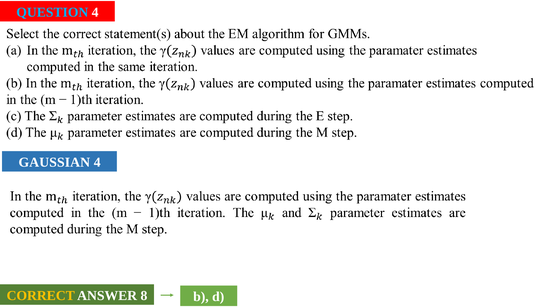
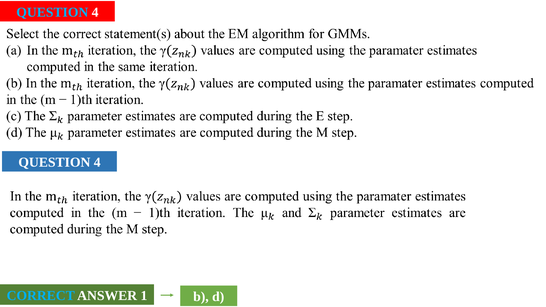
GAUSSIAN: GAUSSIAN -> QUESTION (54, 162)
CORRECT colour: yellow -> light blue (41, 296)
8: 8 -> 1 (144, 296)
